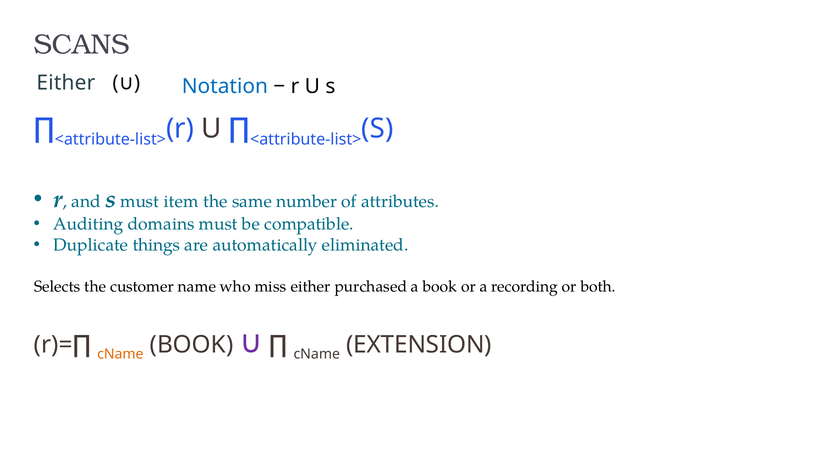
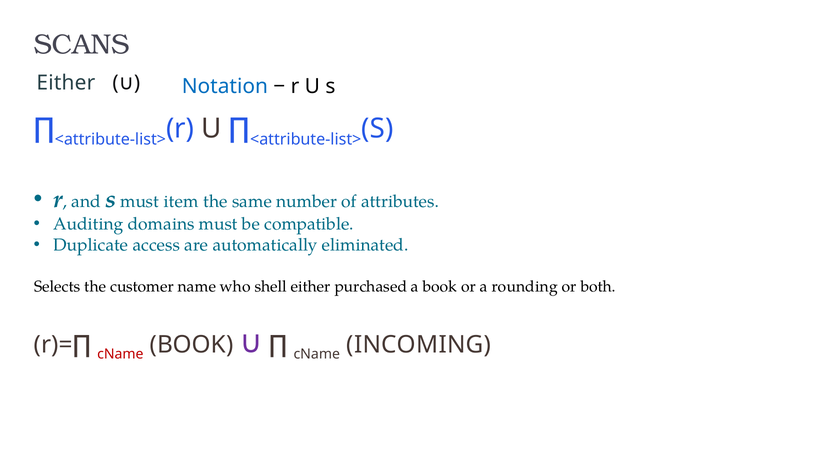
things: things -> access (156, 245)
miss: miss -> shell (271, 287)
recording: recording -> rounding (525, 287)
cName colour: orange -> red (120, 355)
EXTENSION: EXTENSION -> INCOMING (419, 345)
